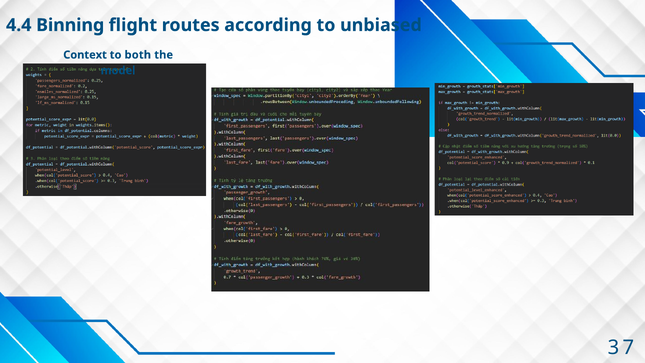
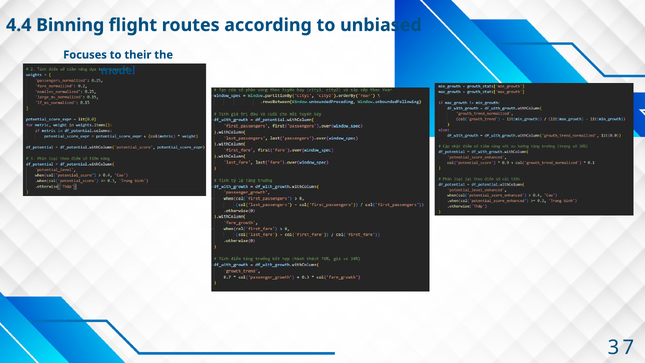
Context: Context -> Focuses (85, 55)
both: both -> their (138, 55)
